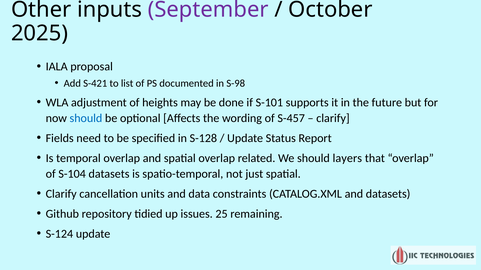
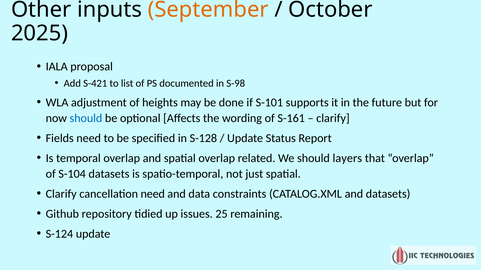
September colour: purple -> orange (208, 10)
S-457: S-457 -> S-161 (291, 118)
cancellation units: units -> need (153, 194)
